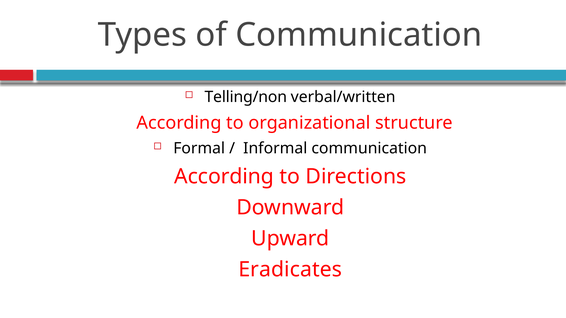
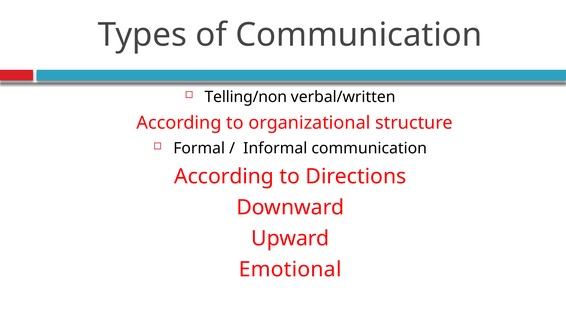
Eradicates: Eradicates -> Emotional (290, 270)
